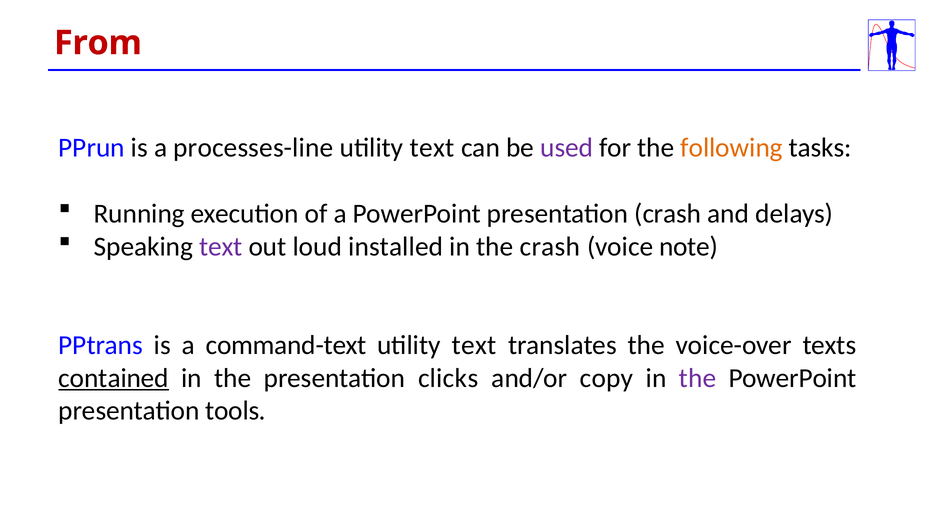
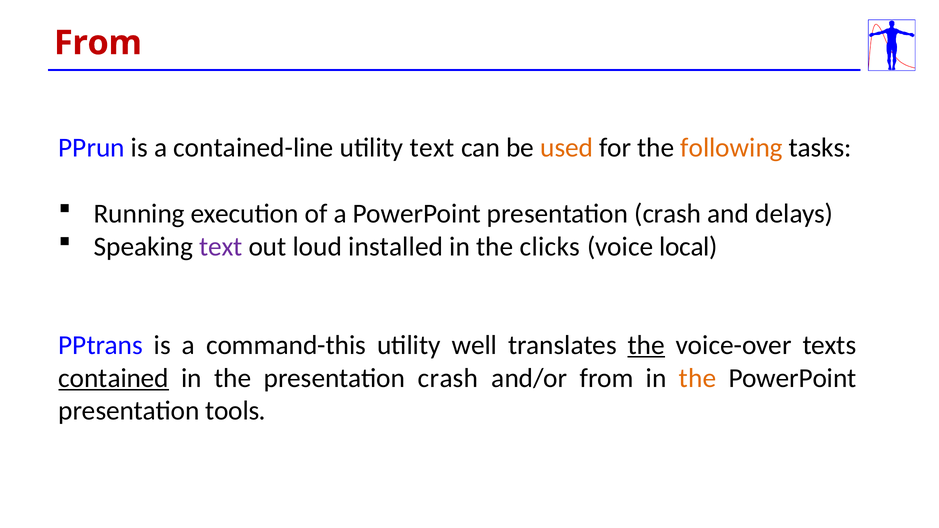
processes-line: processes-line -> contained-line (253, 148)
used colour: purple -> orange (567, 148)
the crash: crash -> clicks (550, 247)
note: note -> local (688, 247)
command-text: command-text -> command-this (286, 345)
text: text -> well (474, 345)
the underline: none -> present (646, 345)
the presentation clicks: clicks -> crash (448, 378)
and/or copy: copy -> from (607, 378)
the colour: purple -> orange (698, 378)
